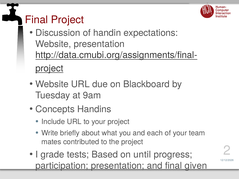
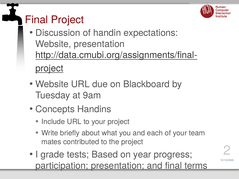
until: until -> year (142, 155)
given: given -> terms (196, 166)
